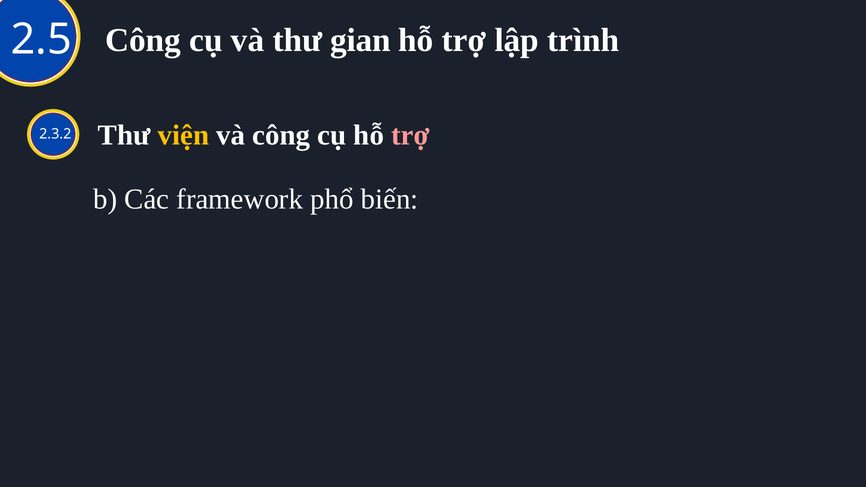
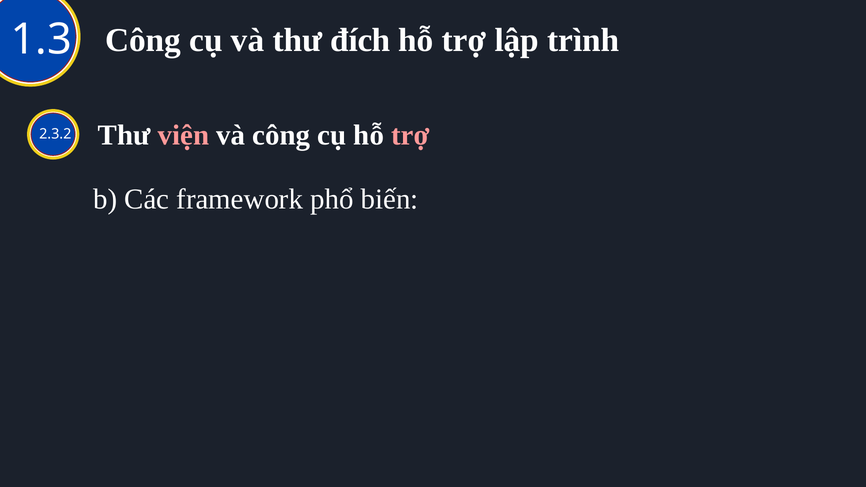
gian: gian -> đích (360, 40)
2.5: 2.5 -> 1.3 (41, 39)
viện colour: yellow -> pink (183, 135)
